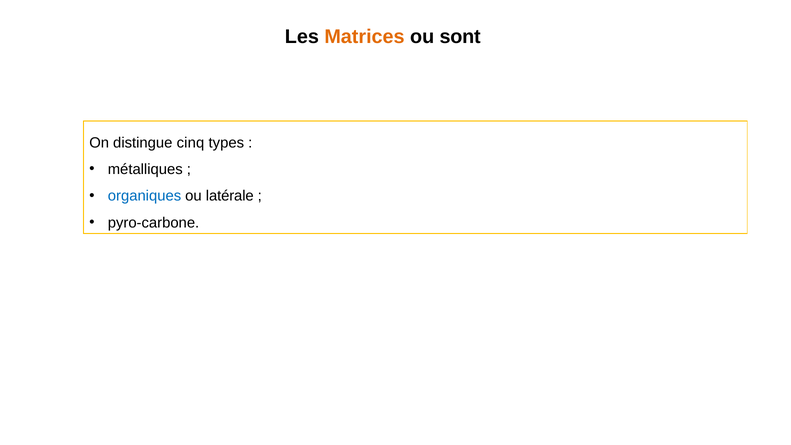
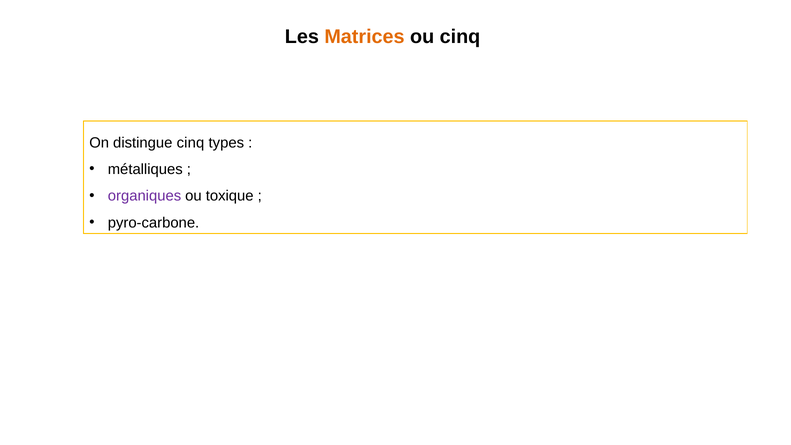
ou sont: sont -> cinq (460, 37)
organiques colour: blue -> purple (145, 196)
latérale: latérale -> toxique (230, 196)
